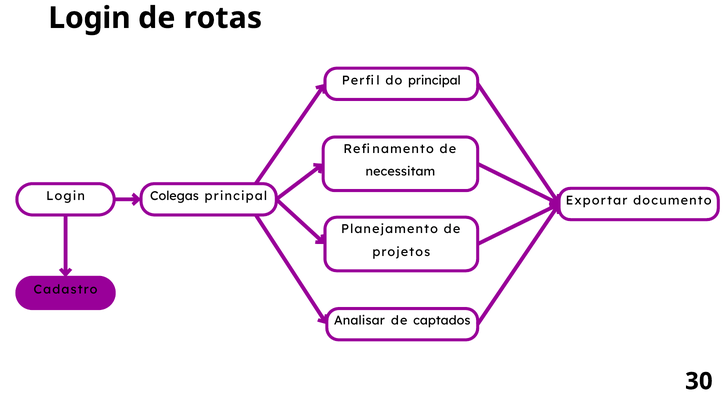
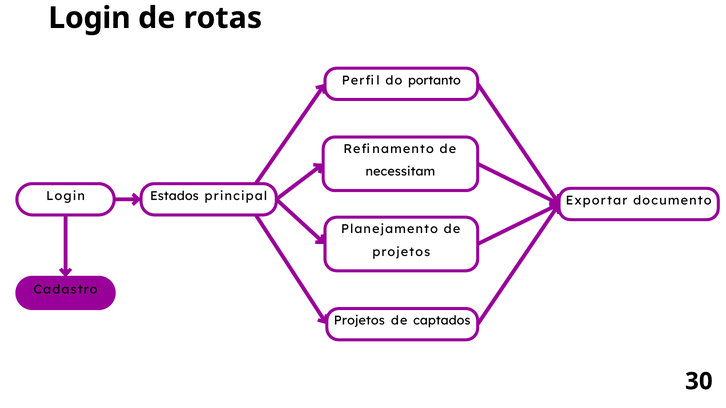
do principal: principal -> portanto (434, 80)
Colegas: Colegas -> Estados (174, 196)
Analisar: Analisar -> Projetos (359, 321)
